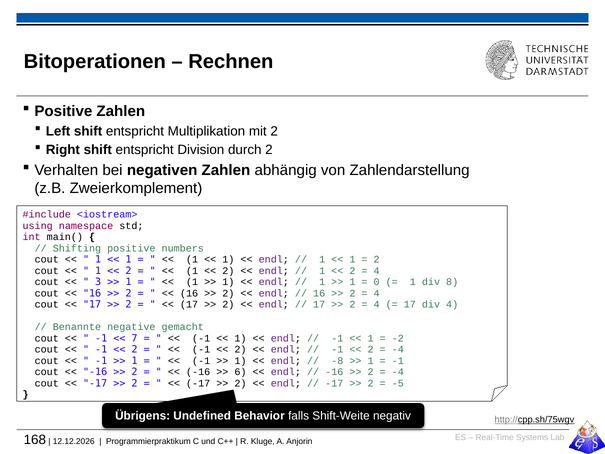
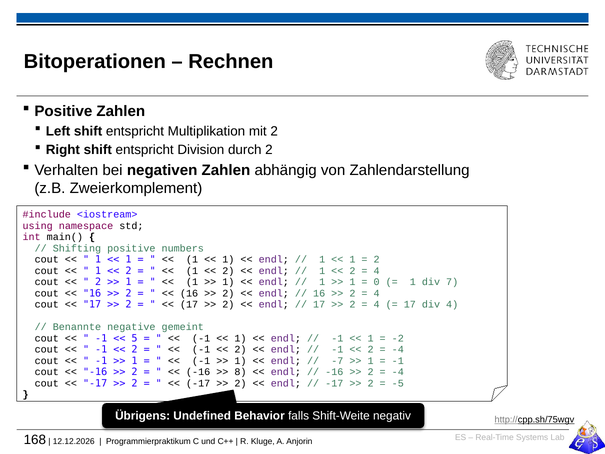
3: 3 -> 2 (98, 282)
8: 8 -> 7 (452, 282)
gemacht: gemacht -> gemeint (183, 327)
7: 7 -> 5 (135, 338)
-8: -8 -> -7 (337, 361)
6: 6 -> 8 (240, 372)
